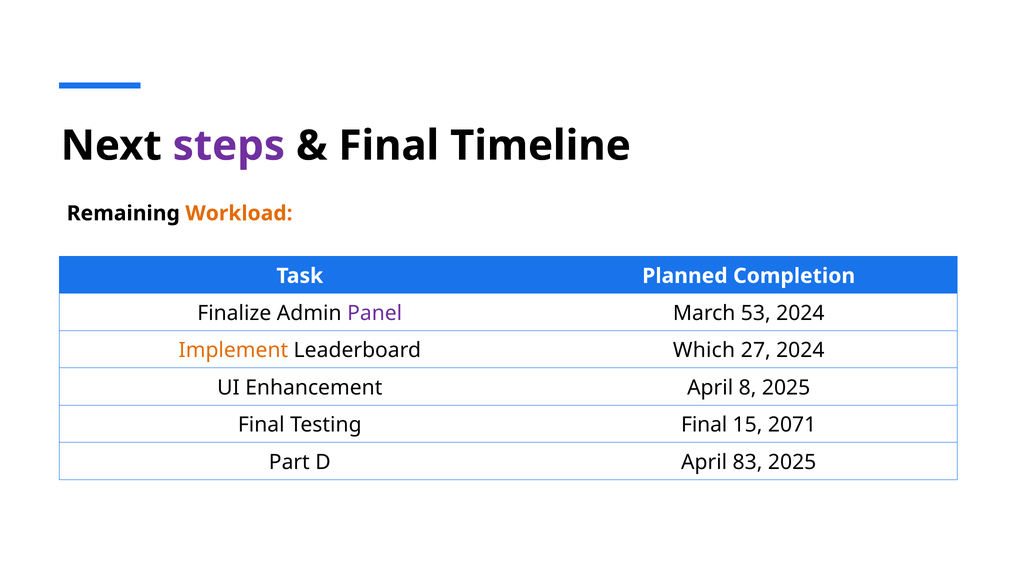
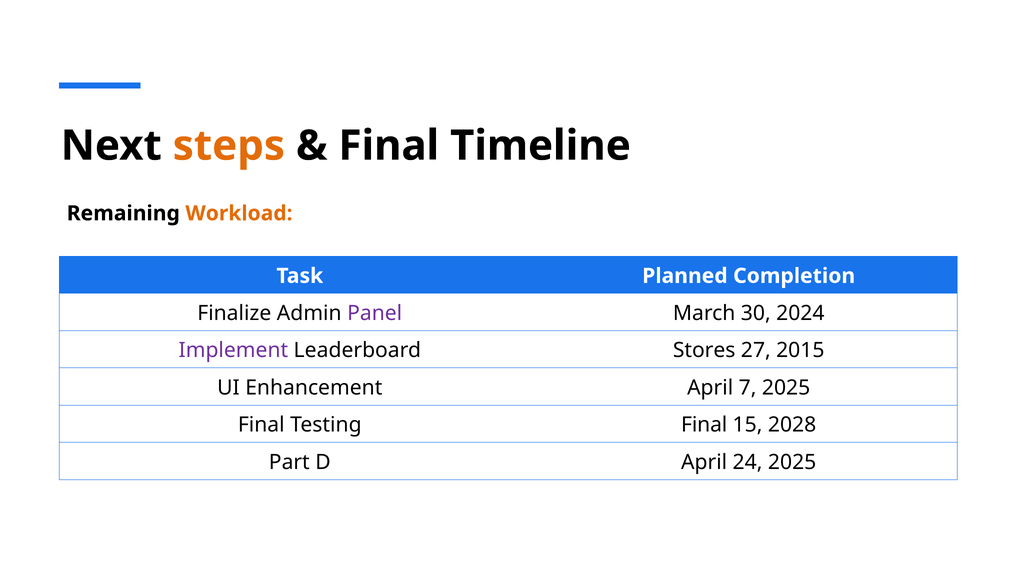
steps colour: purple -> orange (229, 146)
53: 53 -> 30 (756, 313)
Implement colour: orange -> purple (233, 351)
Which: Which -> Stores (704, 351)
27 2024: 2024 -> 2015 (800, 351)
8: 8 -> 7 (748, 388)
2071: 2071 -> 2028 (792, 425)
83: 83 -> 24 (748, 463)
